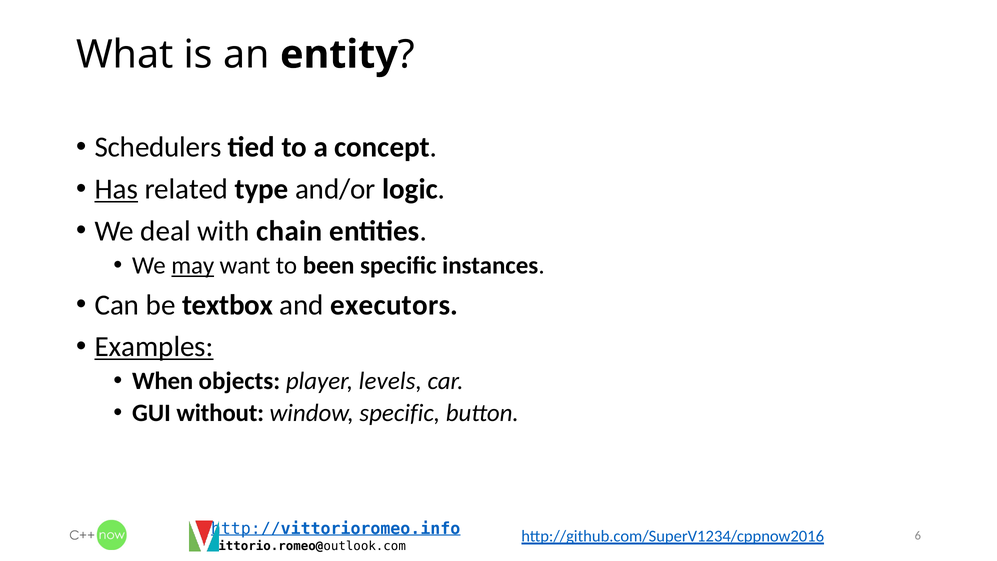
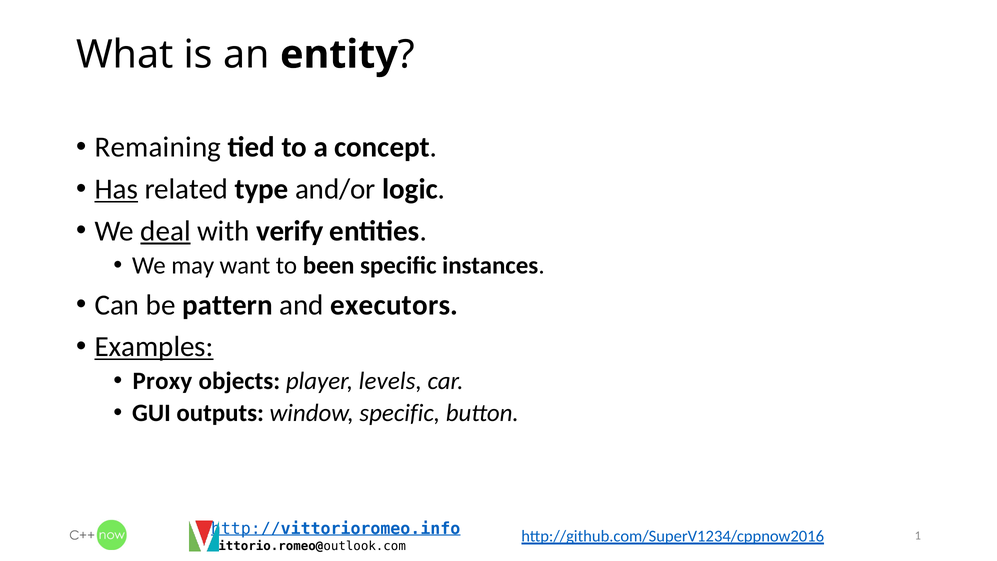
Schedulers: Schedulers -> Remaining (158, 147)
deal underline: none -> present (166, 231)
chain: chain -> verify (290, 231)
may underline: present -> none (193, 265)
textbox: textbox -> pattern (227, 305)
When: When -> Proxy (162, 381)
without: without -> outputs (220, 413)
6: 6 -> 1 (918, 535)
